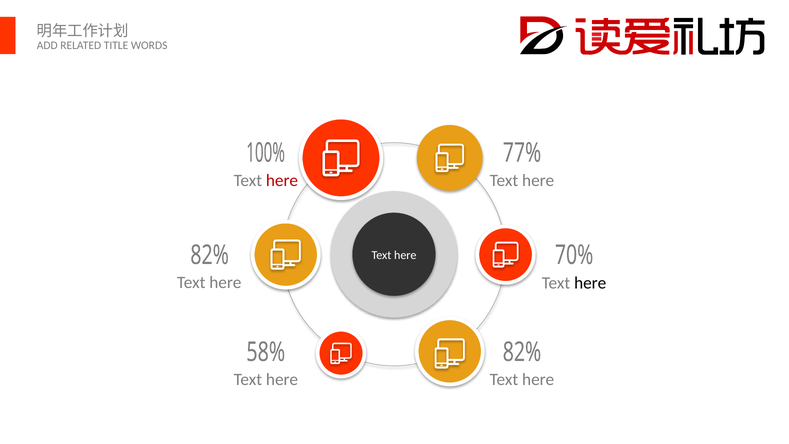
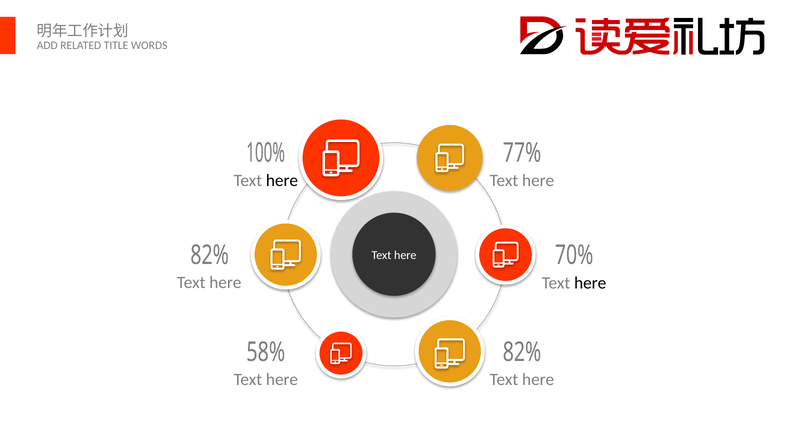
here colour: red -> black (282, 180)
